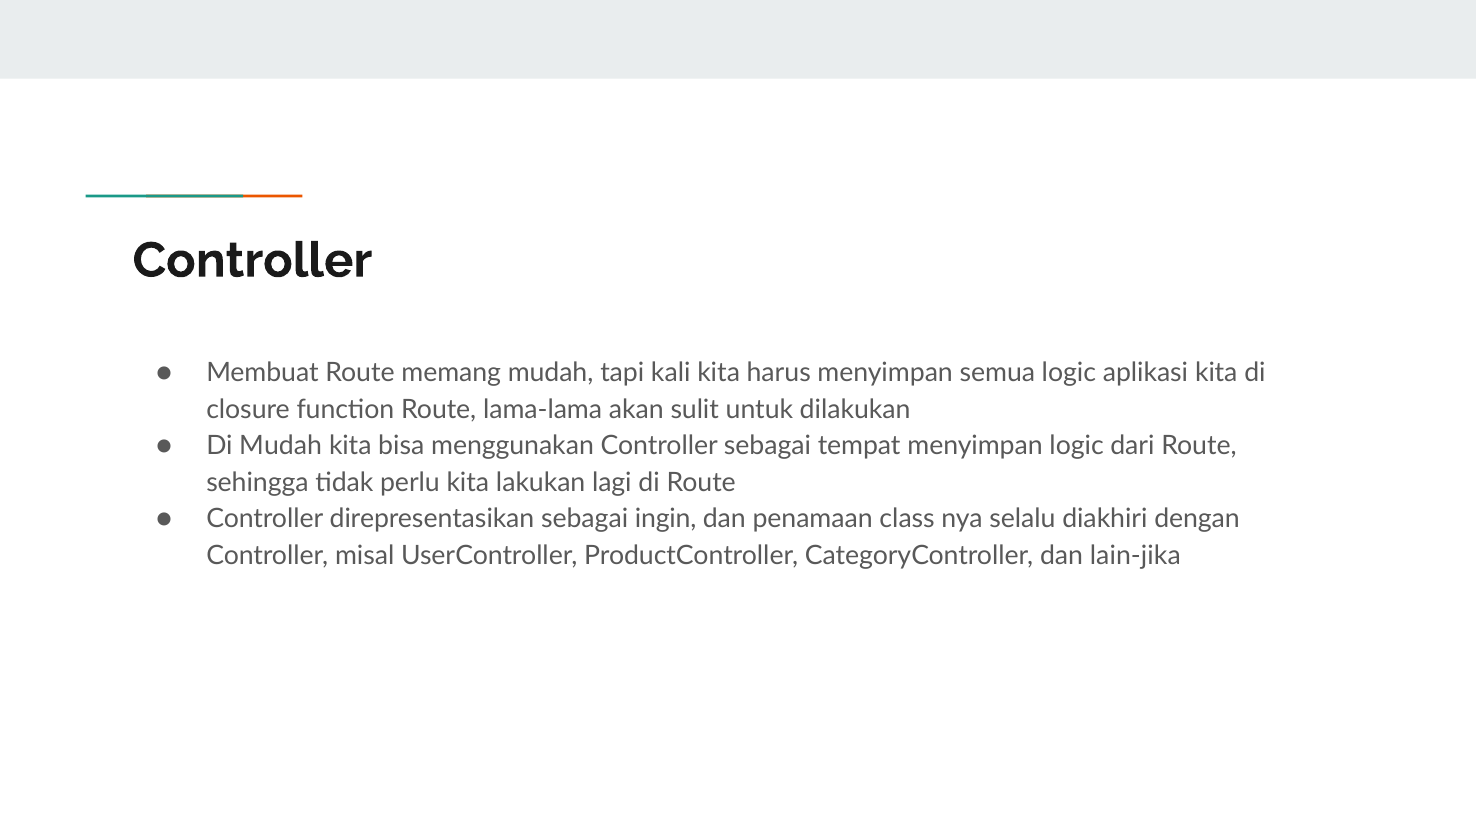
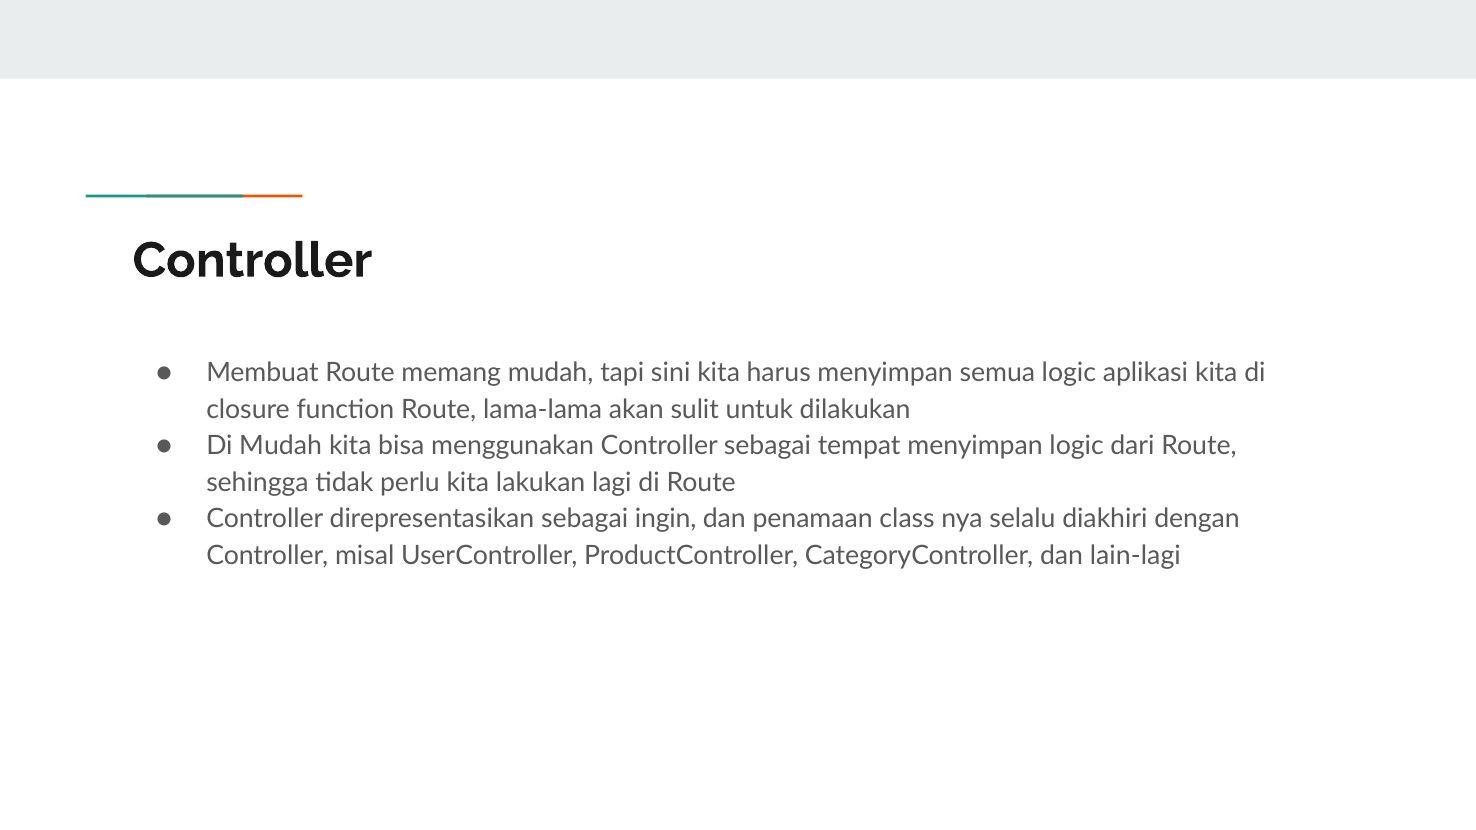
kali: kali -> sini (671, 373)
lain-jika: lain-jika -> lain-lagi (1135, 556)
